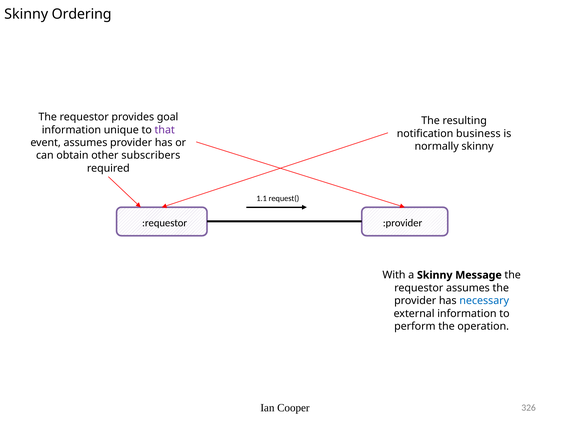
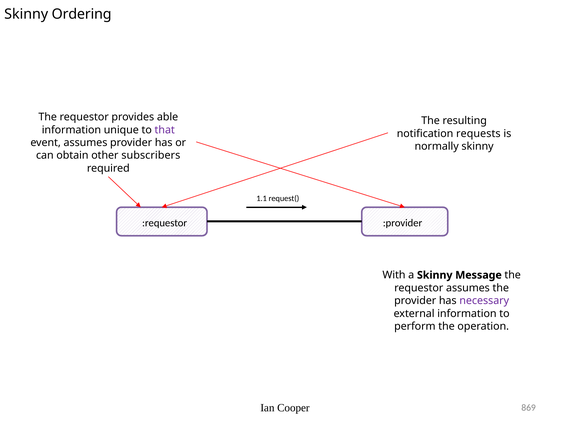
goal: goal -> able (168, 117)
business: business -> requests (478, 134)
necessary colour: blue -> purple (484, 301)
326: 326 -> 869 (529, 408)
